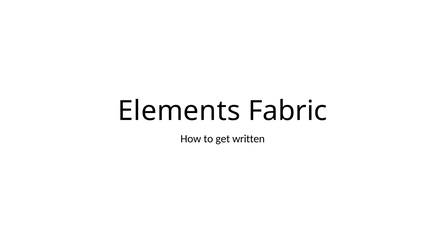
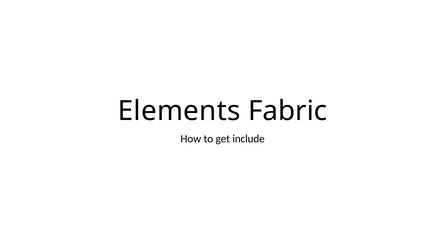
written: written -> include (249, 139)
